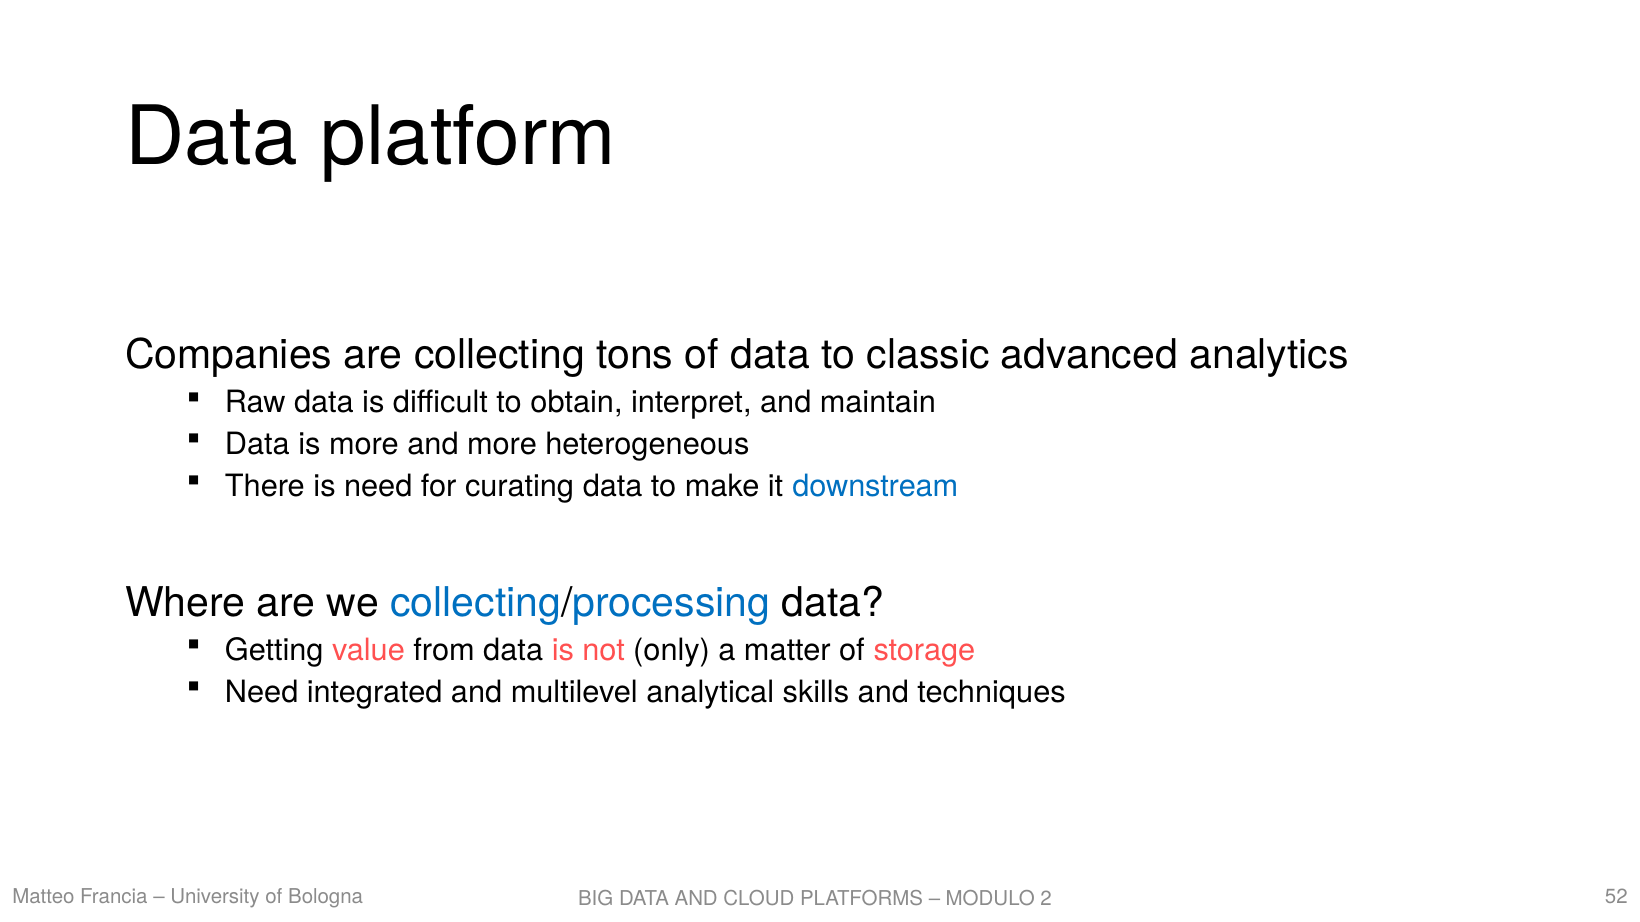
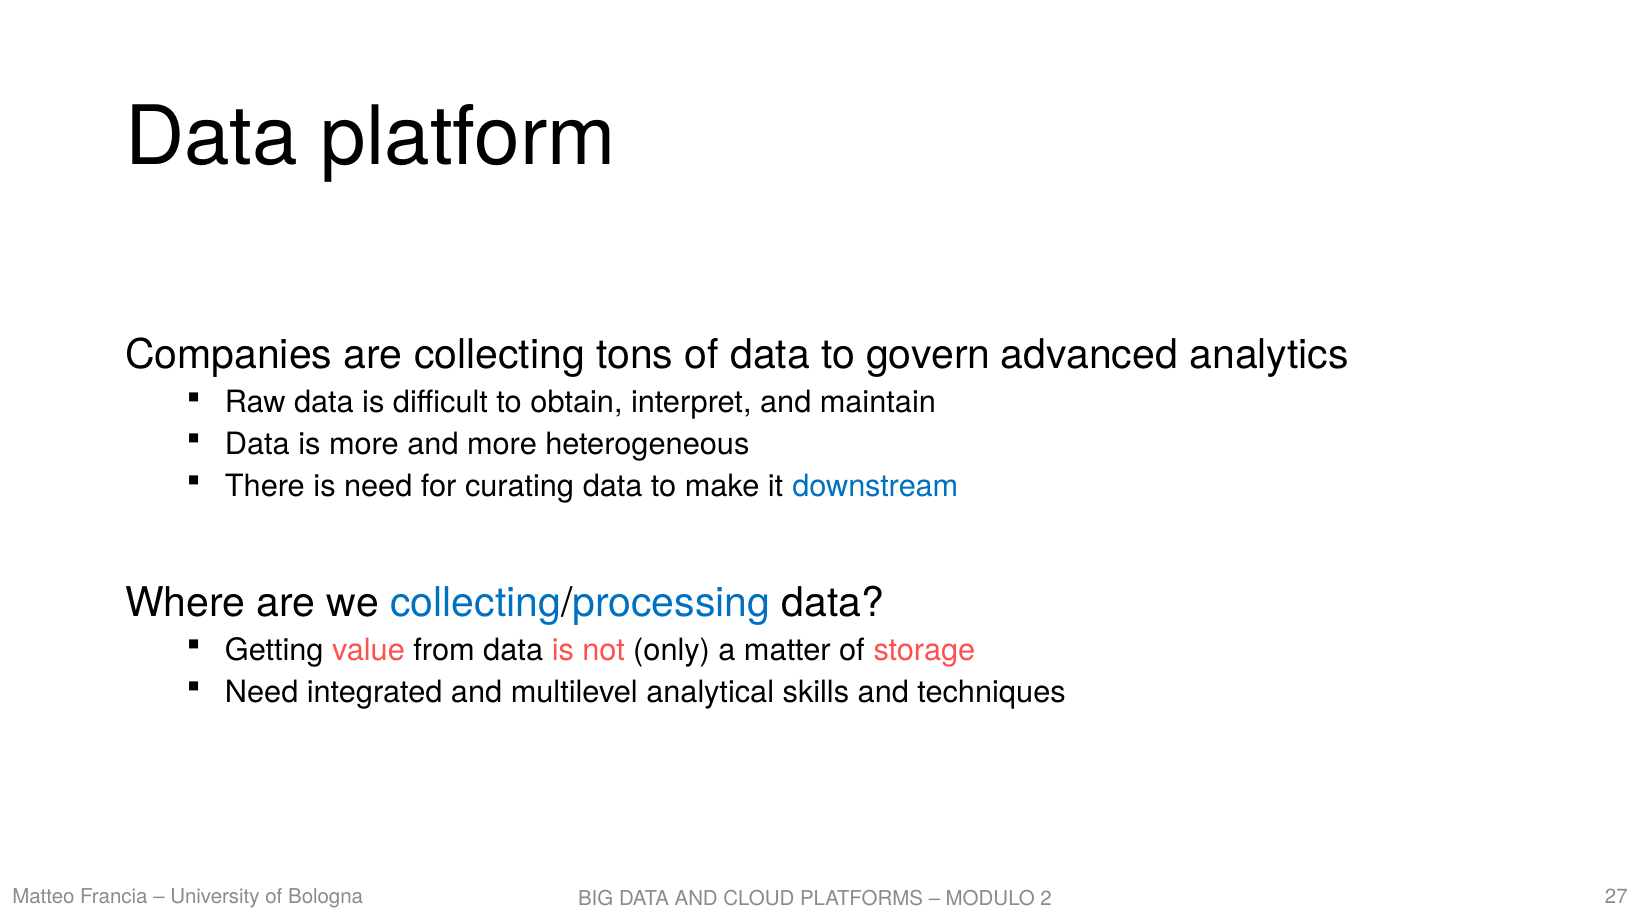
classic: classic -> govern (928, 355)
52: 52 -> 27 (1616, 897)
